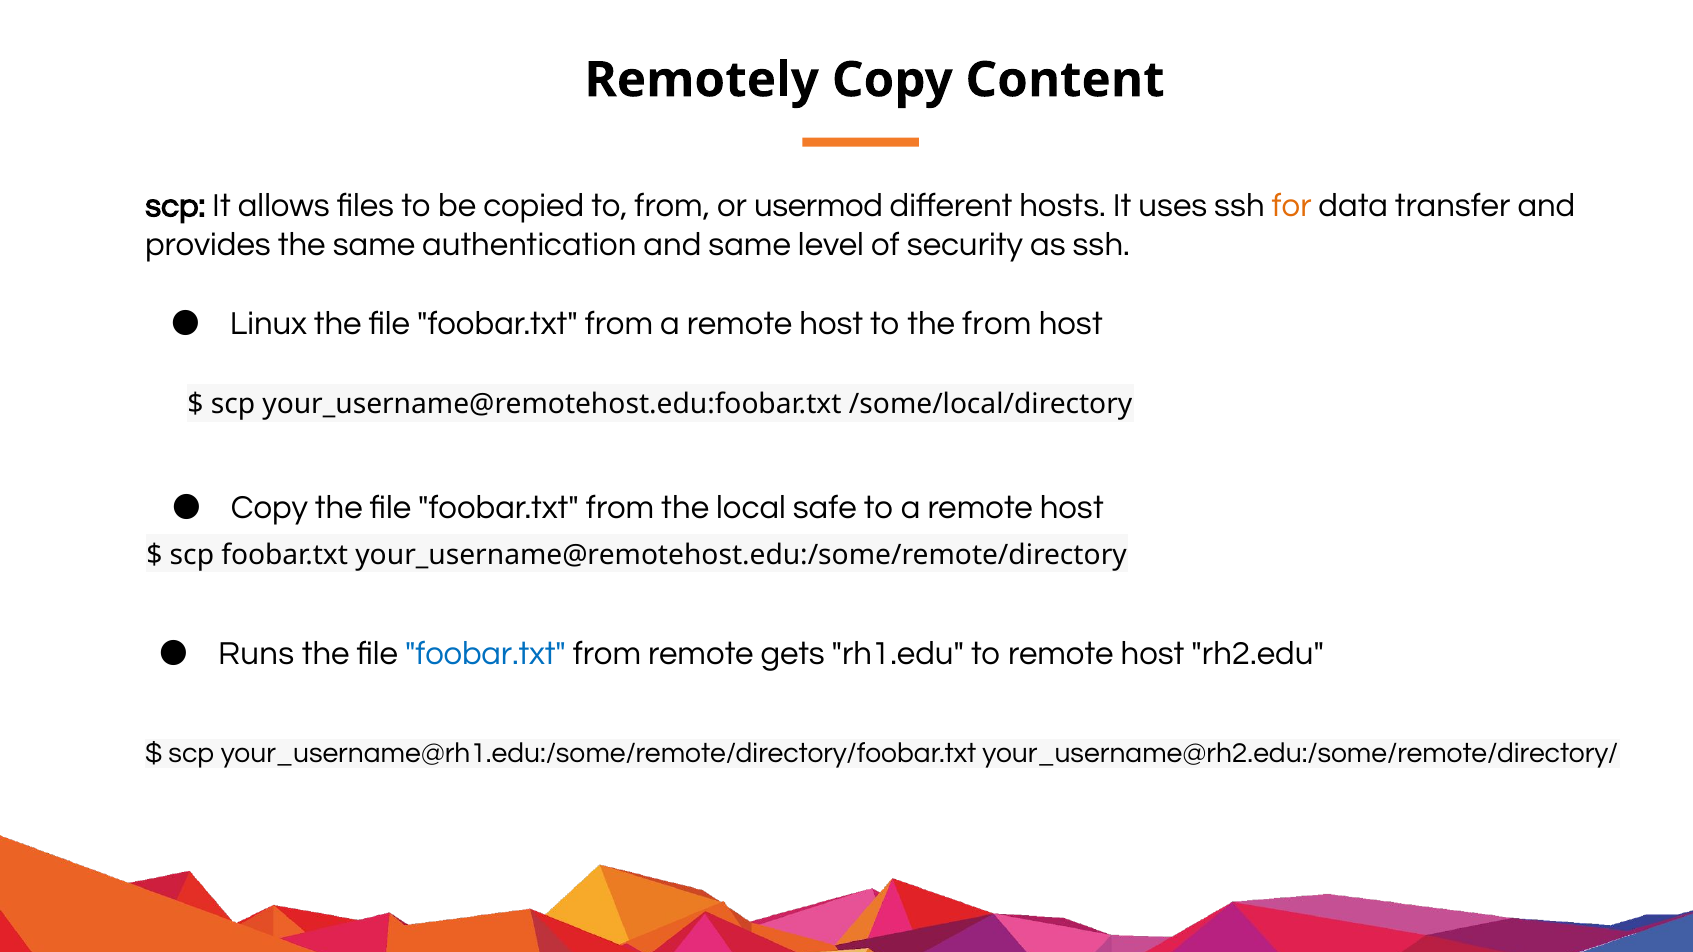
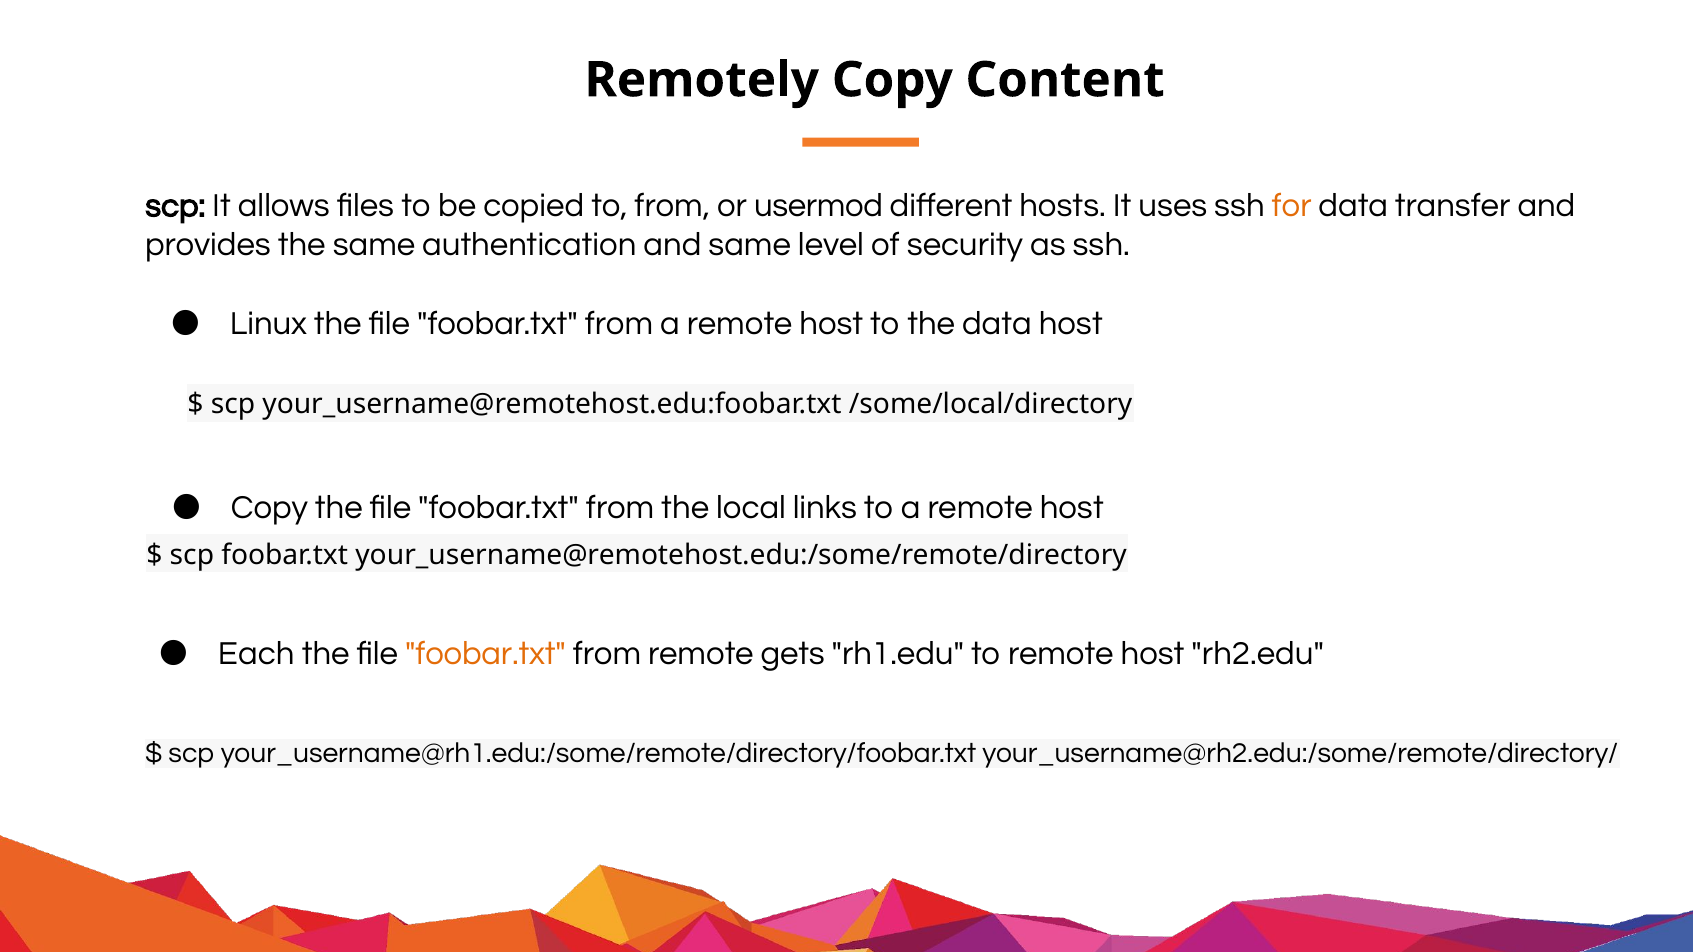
the from: from -> data (997, 324)
safe: safe -> links (825, 508)
Runs: Runs -> Each (256, 654)
foobar.txt colour: blue -> orange (485, 654)
